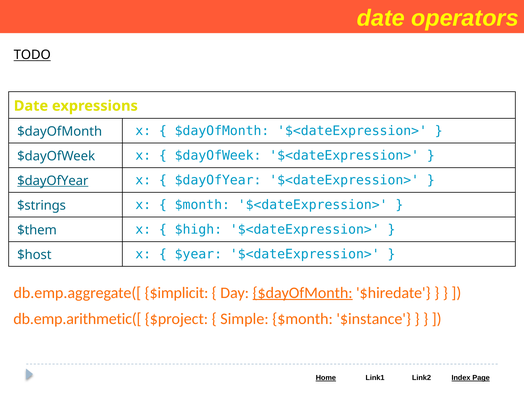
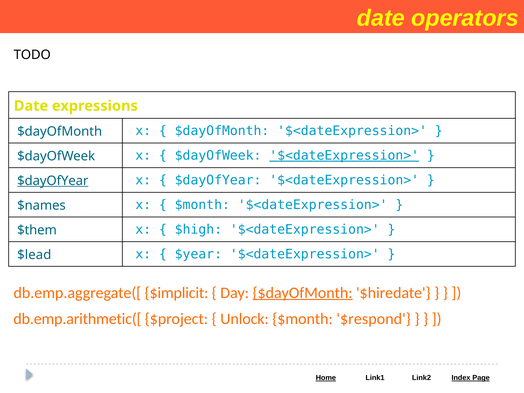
TODO underline: present -> none (32, 55)
$<dateExpression> underline: none -> present (344, 156)
$strings: $strings -> $names (41, 205)
$host: $host -> $lead (34, 255)
Simple: Simple -> Unlock (245, 319)
$instance: $instance -> $respond (374, 319)
